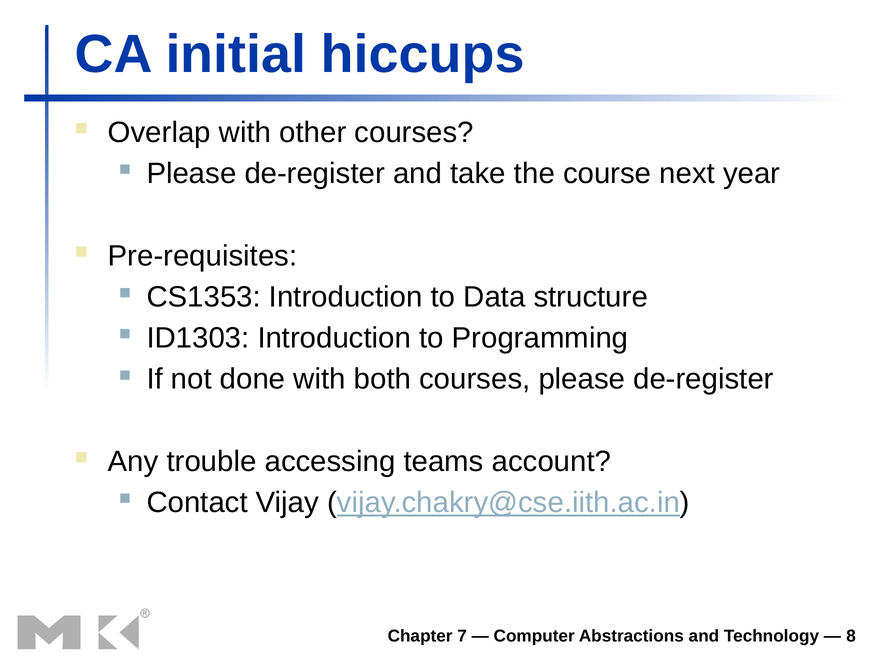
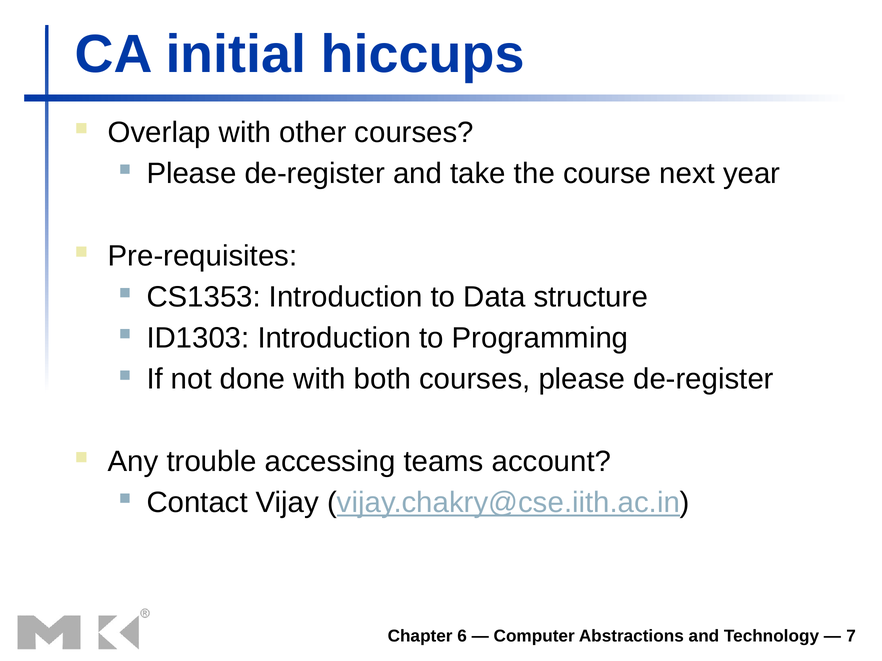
7: 7 -> 6 (462, 637)
8: 8 -> 7 (851, 637)
